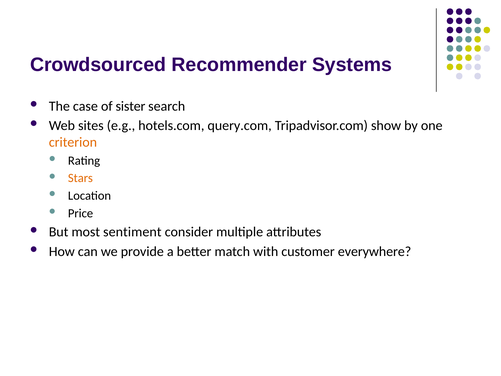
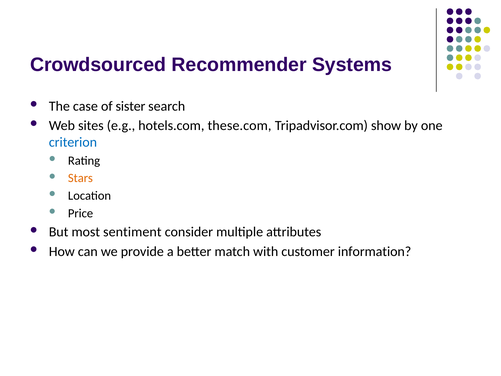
query.com: query.com -> these.com (240, 126)
criterion colour: orange -> blue (73, 142)
everywhere: everywhere -> information (375, 251)
